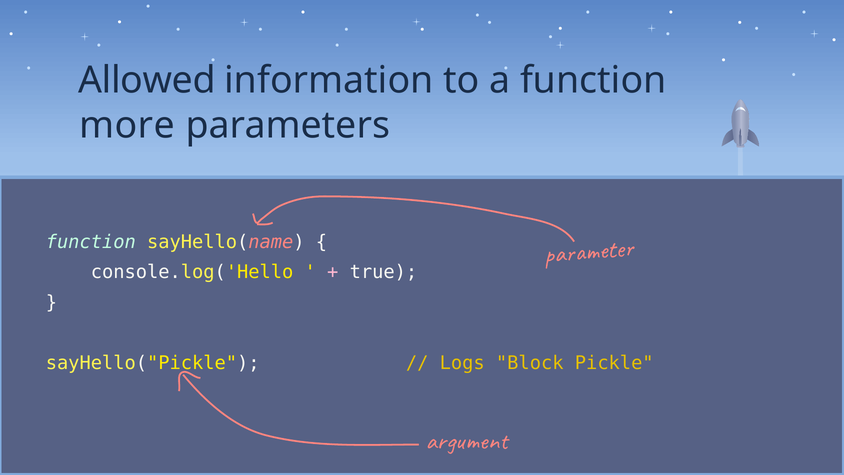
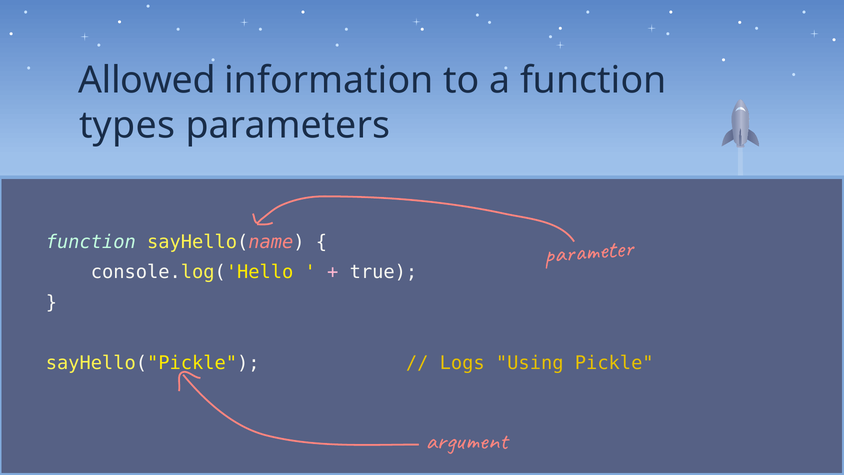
more: more -> types (127, 125)
Block: Block -> Using (530, 363)
